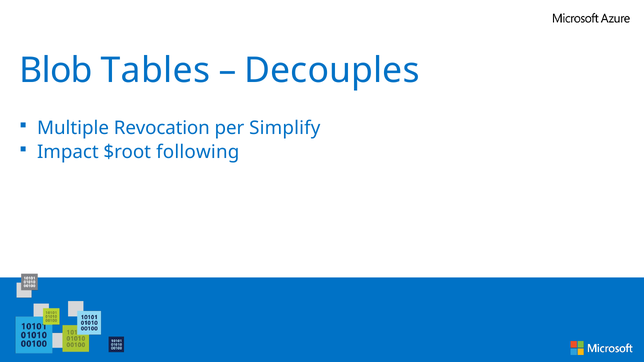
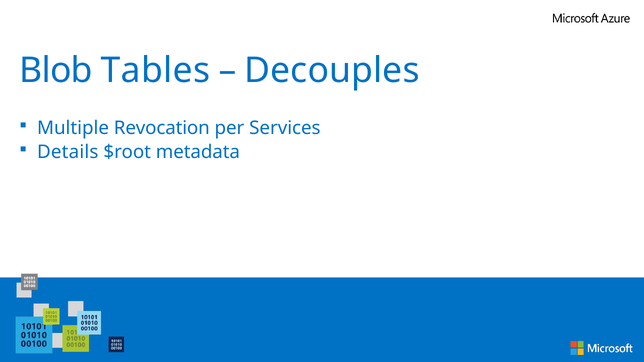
Simplify: Simplify -> Services (285, 128)
Impact: Impact -> Details (68, 152)
following: following -> metadata (198, 152)
